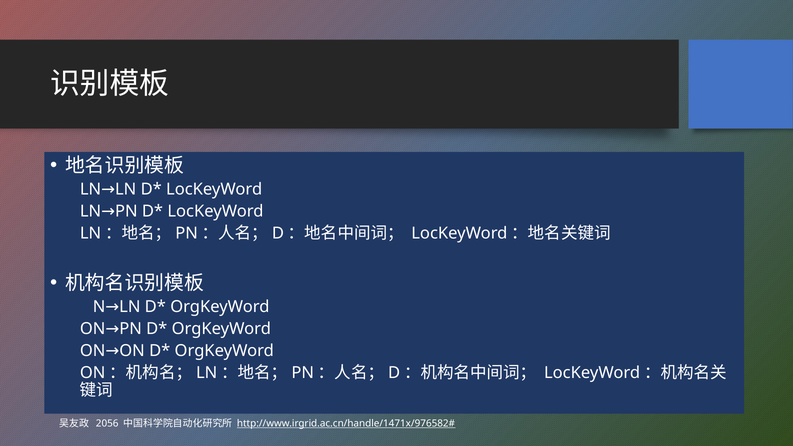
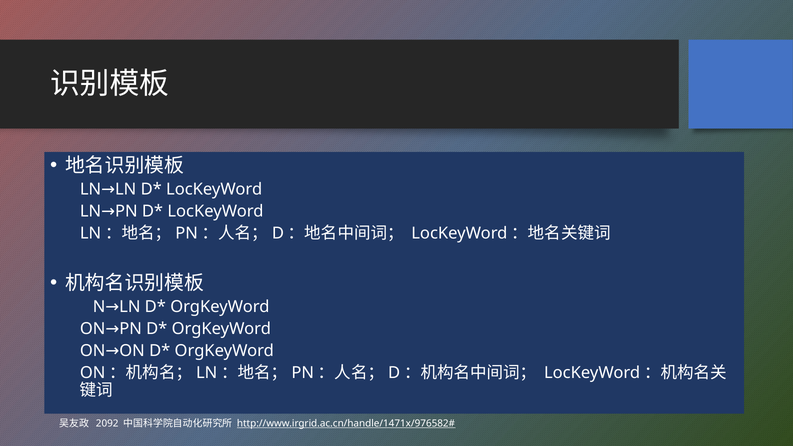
2056: 2056 -> 2092 (107, 423)
